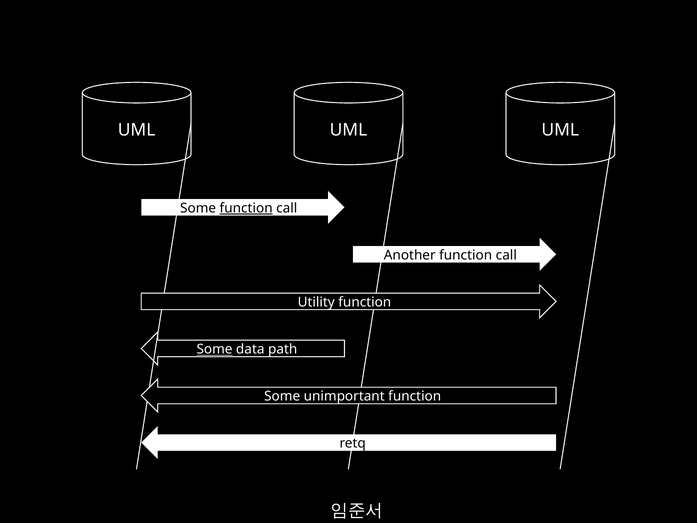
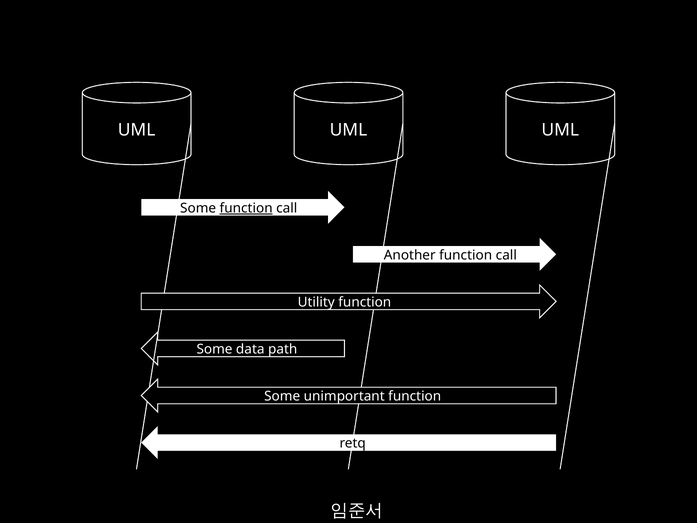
Some underline: present -> none (215, 349)
